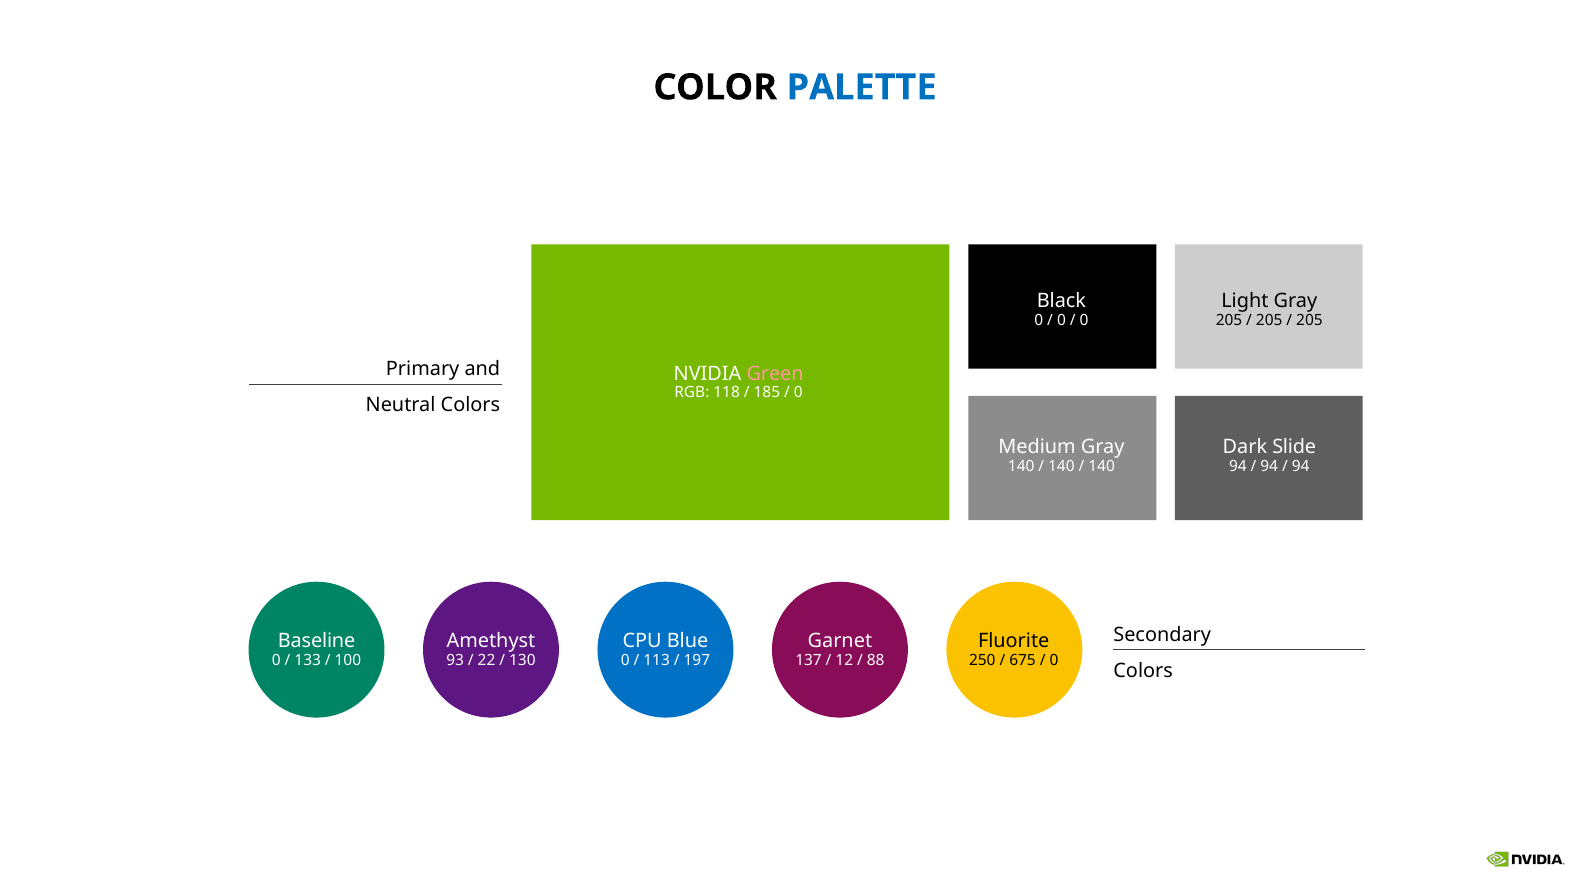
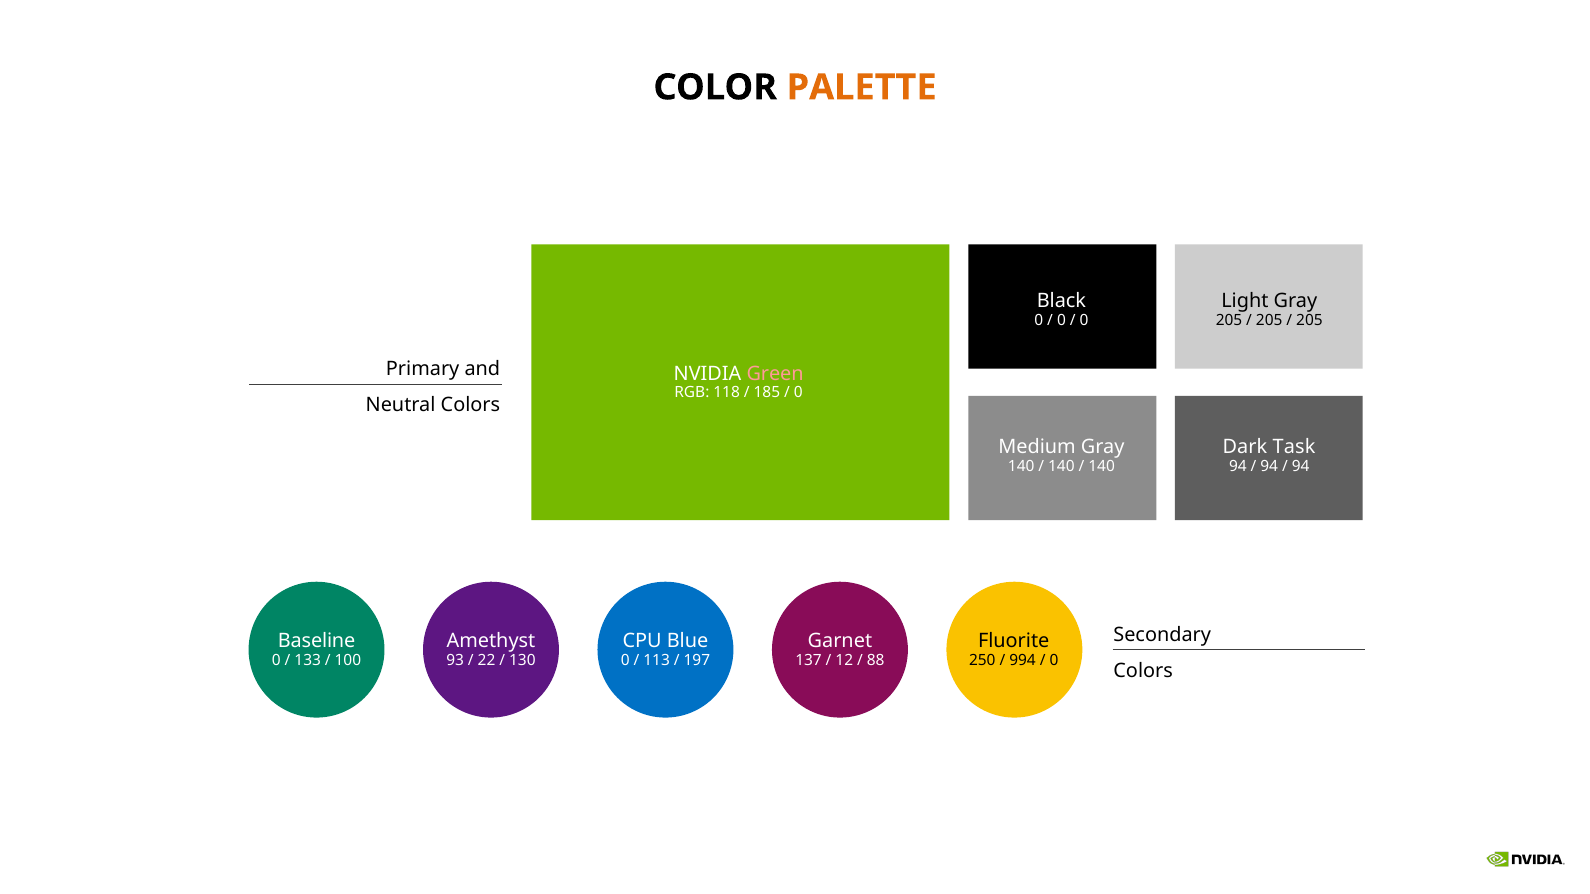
PALETTE colour: blue -> orange (862, 87)
Slide: Slide -> Task (1294, 447)
675: 675 -> 994 (1023, 661)
